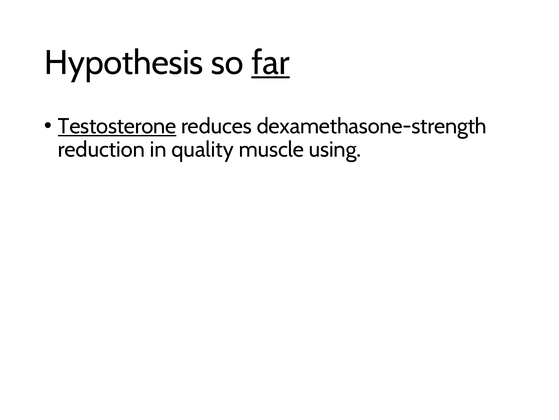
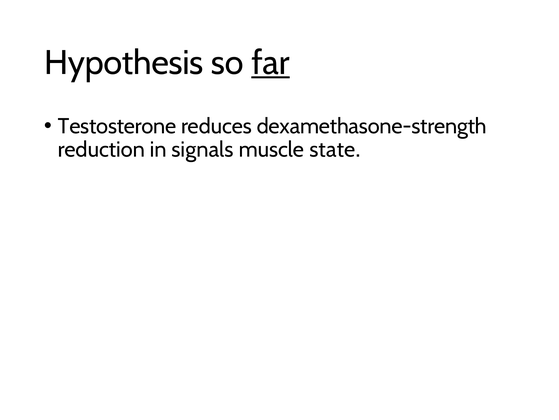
Testosterone underline: present -> none (117, 126)
quality: quality -> signals (203, 149)
using: using -> state (335, 149)
